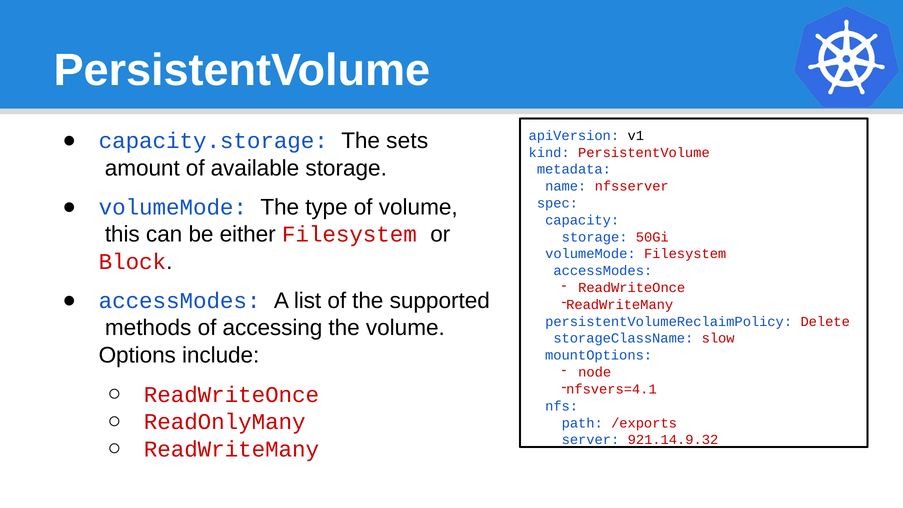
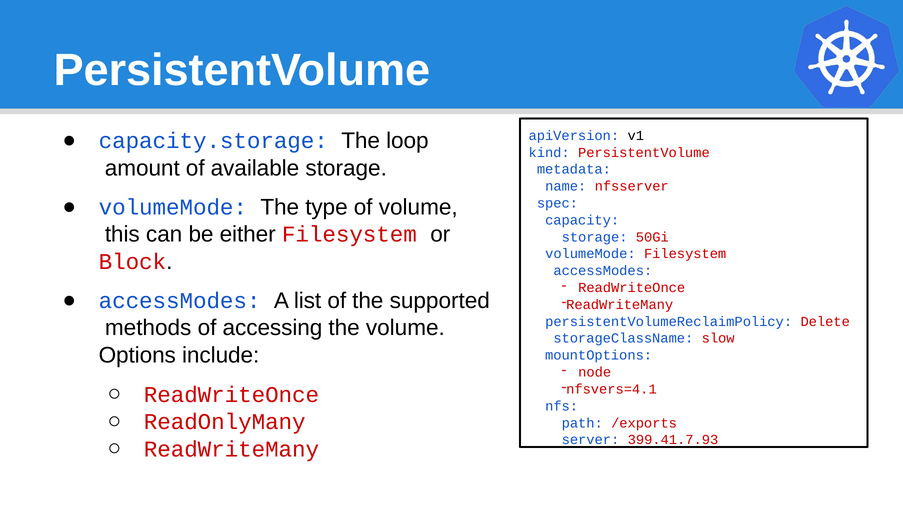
sets: sets -> loop (407, 141)
921.14.9.32: 921.14.9.32 -> 399.41.7.93 (673, 440)
